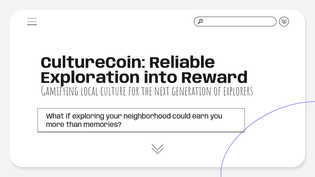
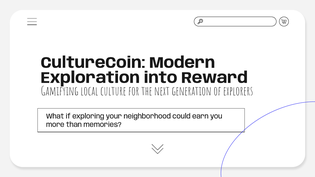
Reliable: Reliable -> Modern (182, 63)
